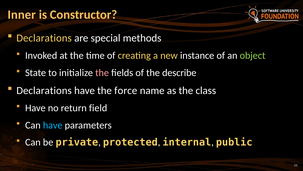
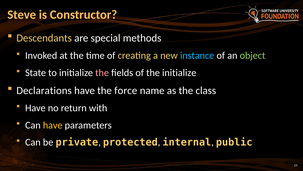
Inner: Inner -> Steve (22, 15)
Declarations: Declarations -> Descendants (44, 38)
instance colour: white -> light blue (197, 55)
the describe: describe -> initialize (179, 73)
field: field -> with (98, 108)
have colour: light blue -> yellow (53, 125)
